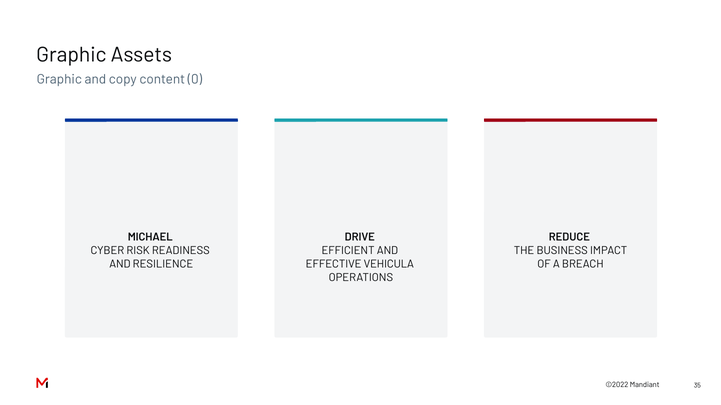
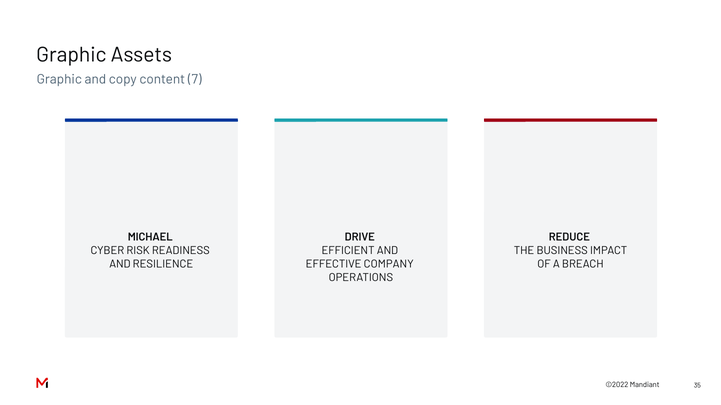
0: 0 -> 7 (195, 80)
VEHICULA: VEHICULA -> COMPANY (389, 264)
